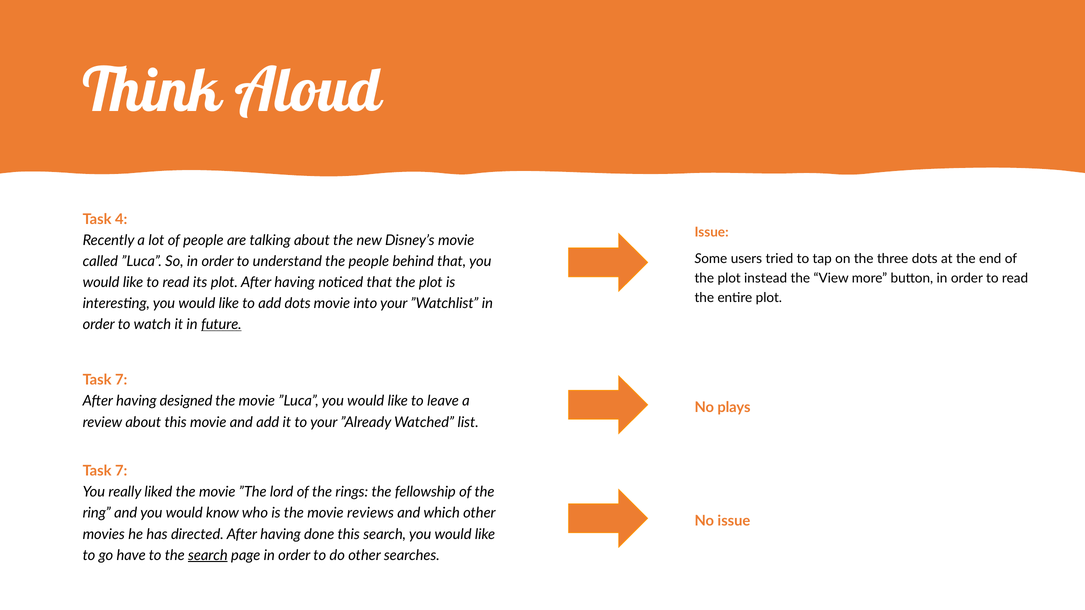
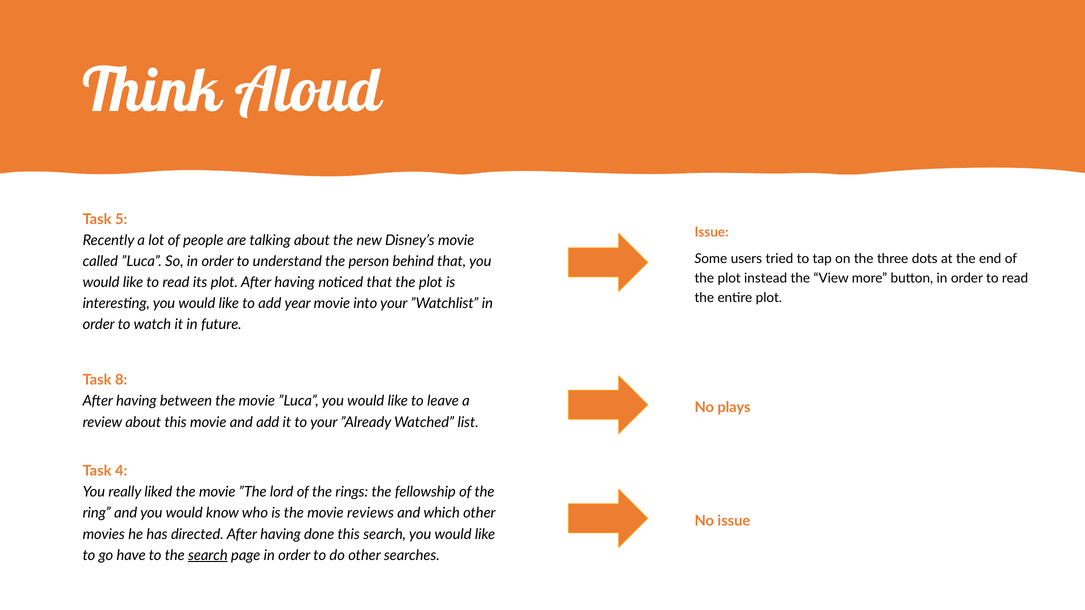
4: 4 -> 5 (121, 219)
the people: people -> person (369, 261)
add dots: dots -> year (298, 304)
future underline: present -> none (221, 325)
7: 7 -> 8 (121, 380)
designed: designed -> between (186, 401)
7: 7 -> 4 (121, 471)
